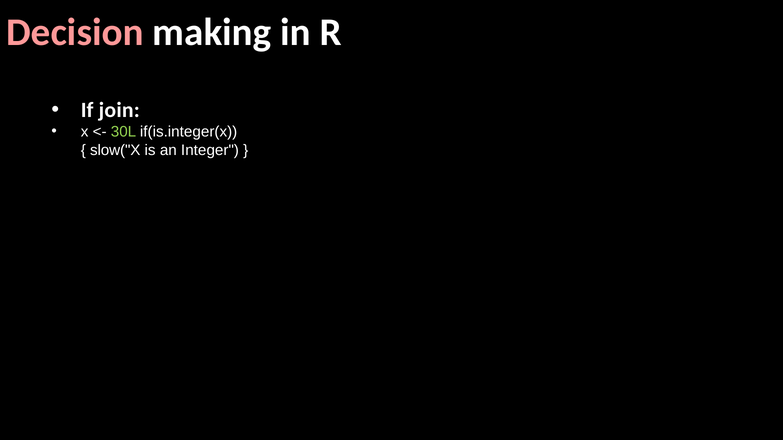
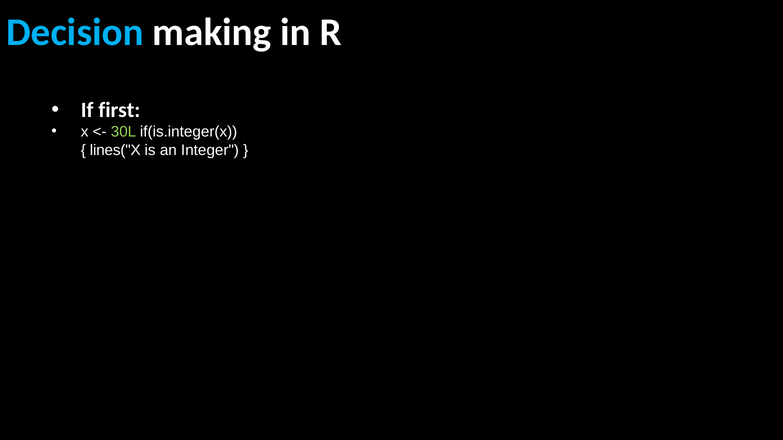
Decision colour: pink -> light blue (75, 32)
join: join -> first (119, 110)
slow("X: slow("X -> lines("X (115, 150)
